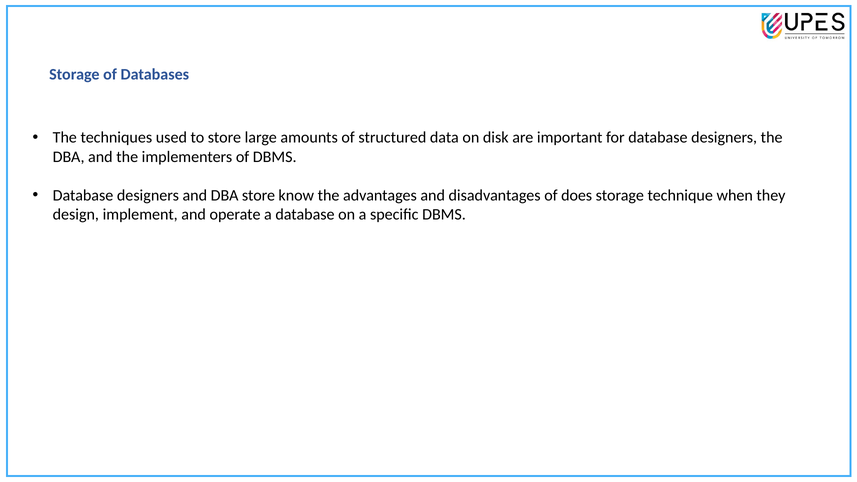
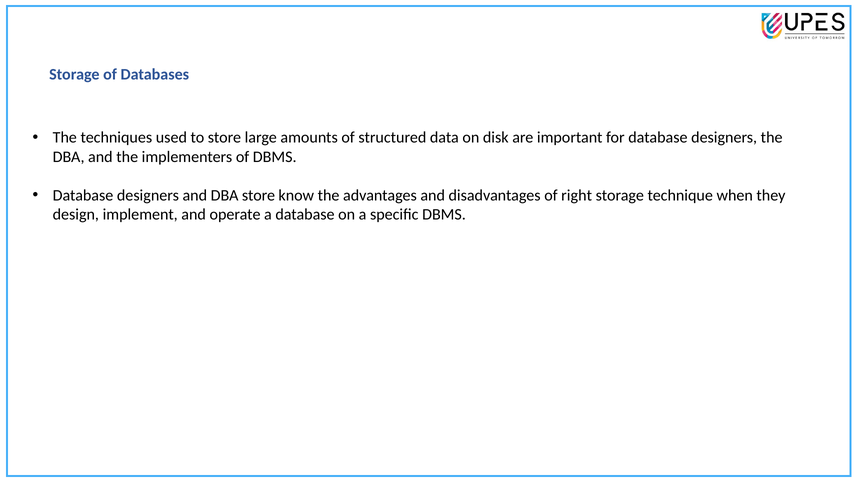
does: does -> right (577, 195)
